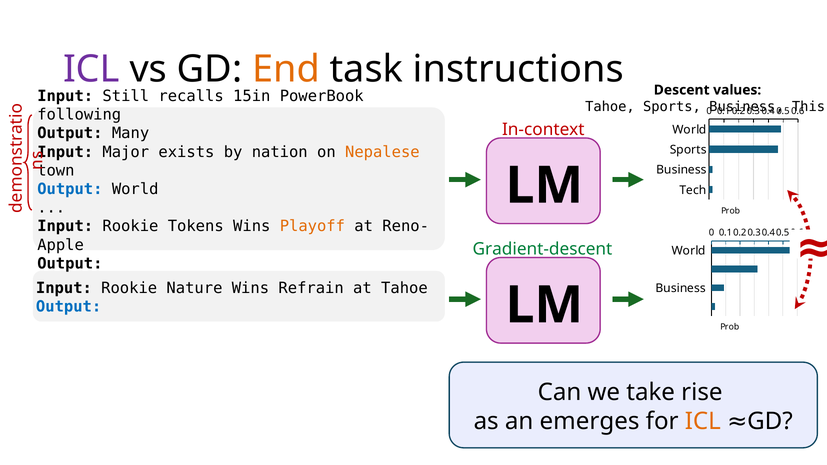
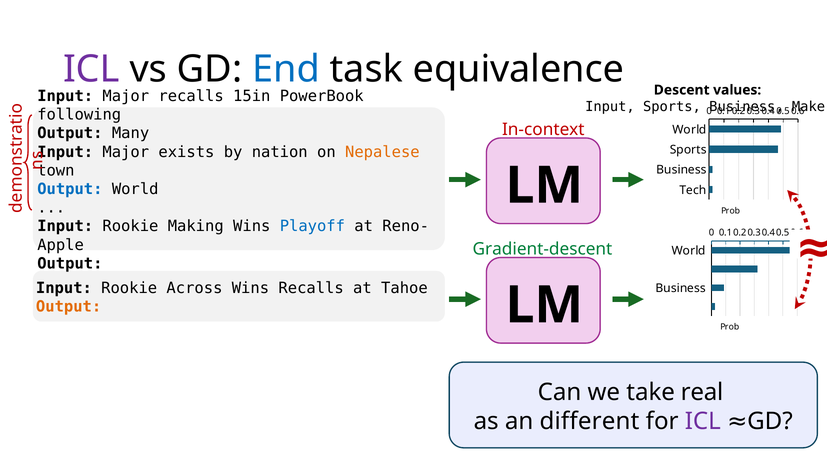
End colour: orange -> blue (286, 69)
instructions: instructions -> equivalence (518, 69)
Still: Still -> Major (126, 96)
Tahoe: Tahoe -> Input (610, 107)
This: This -> Make (809, 107)
Tokens: Tokens -> Making (196, 226)
Playoff colour: orange -> blue (312, 226)
Nature: Nature -> Across (194, 288)
Wins Refrain: Refrain -> Recalls (311, 288)
Output colour: blue -> orange (69, 307)
rise: rise -> real (702, 392)
emerges: emerges -> different (589, 421)
ICL colour: orange -> purple (703, 421)
